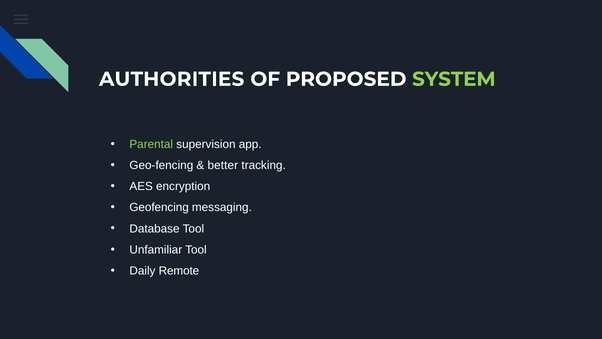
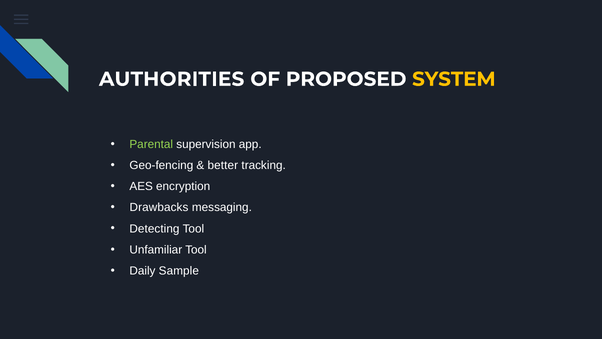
SYSTEM colour: light green -> yellow (454, 79)
Geofencing: Geofencing -> Drawbacks (159, 207)
Database: Database -> Detecting (154, 228)
Remote: Remote -> Sample (179, 271)
